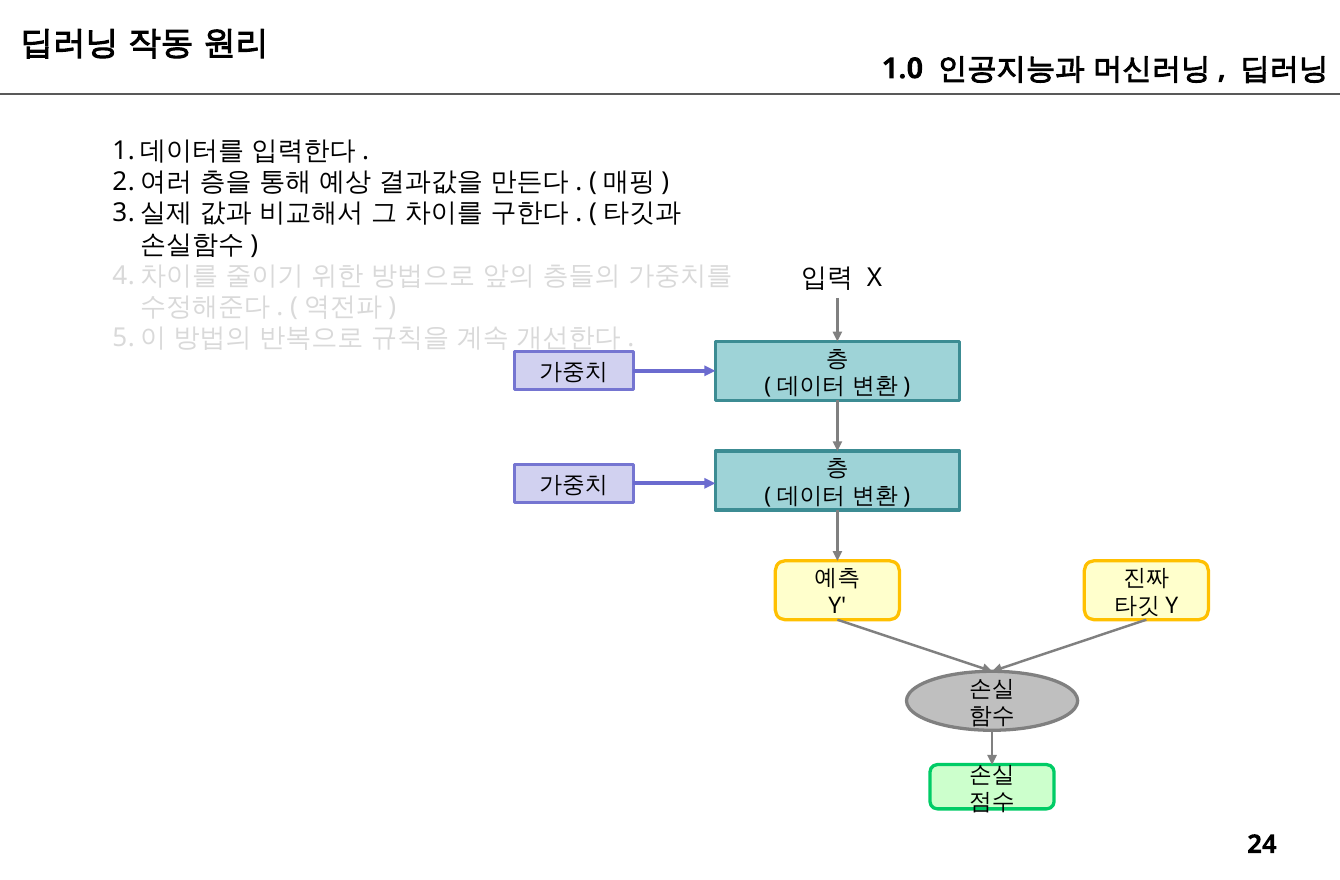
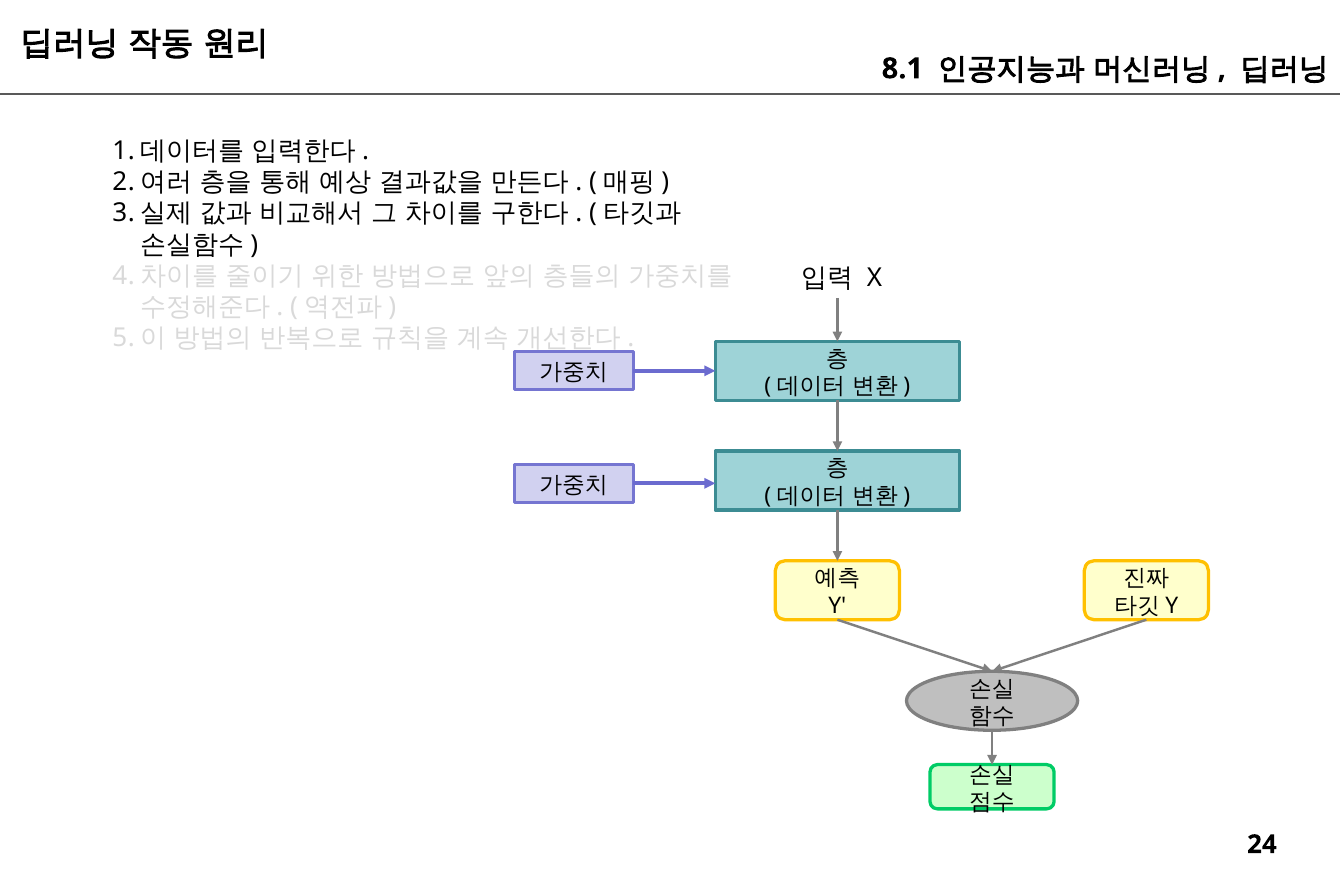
1.0: 1.0 -> 8.1 (902, 69)
